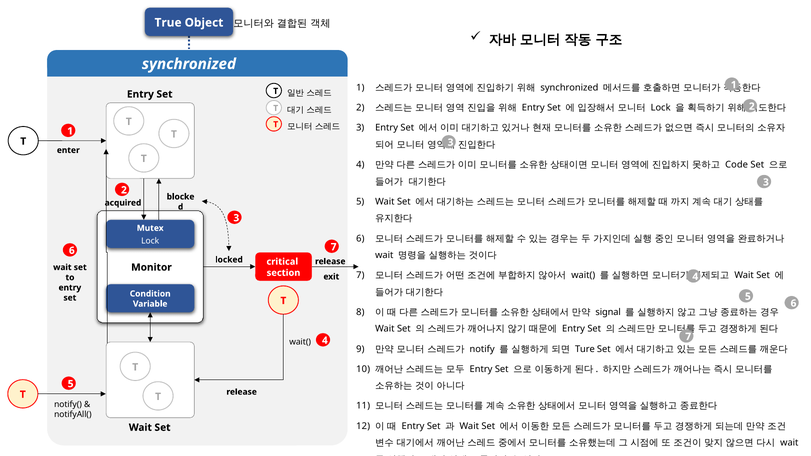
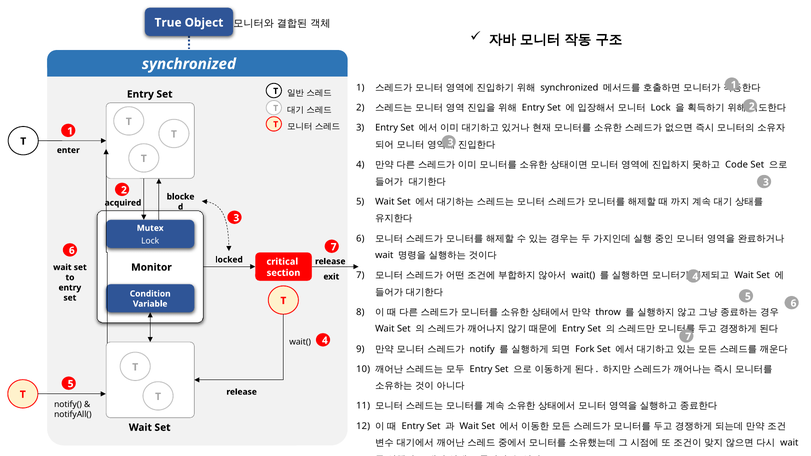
signal: signal -> throw (608, 312)
Ture: Ture -> Fork (585, 349)
